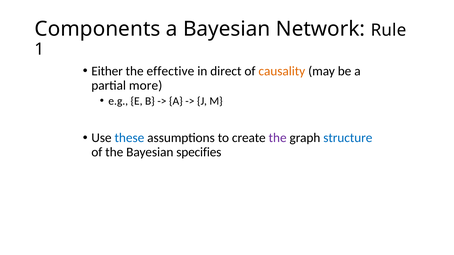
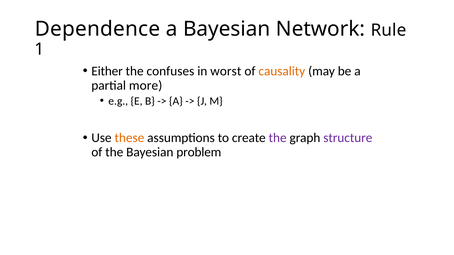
Components: Components -> Dependence (97, 29)
effective: effective -> confuses (170, 71)
direct: direct -> worst (226, 71)
these colour: blue -> orange (129, 138)
structure colour: blue -> purple (348, 138)
specifies: specifies -> problem (199, 152)
